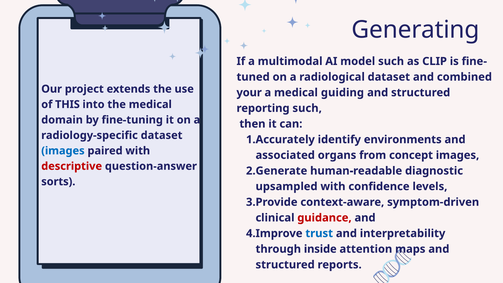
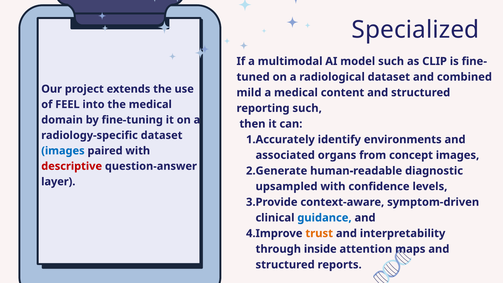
Generating: Generating -> Specialized (415, 30)
your: your -> mild (249, 93)
guiding: guiding -> content (343, 93)
THIS: THIS -> FEEL (67, 104)
sorts: sorts -> layer (58, 182)
guidance colour: red -> blue (324, 218)
trust colour: blue -> orange (319, 233)
